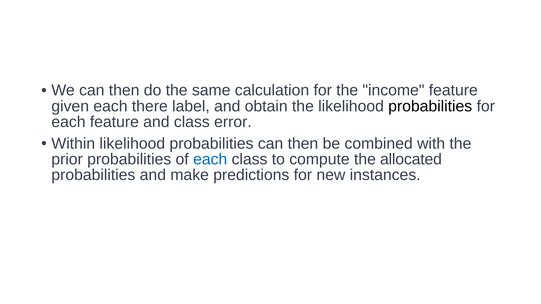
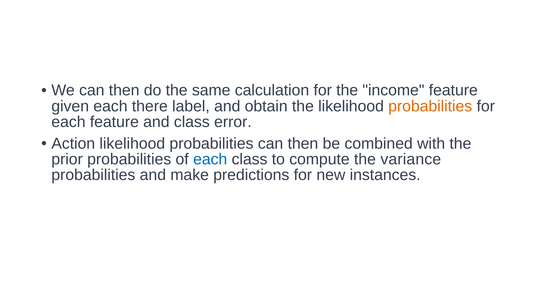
probabilities colour: black -> orange (430, 106)
Within: Within -> Action (73, 144)
allocated: allocated -> variance (411, 159)
